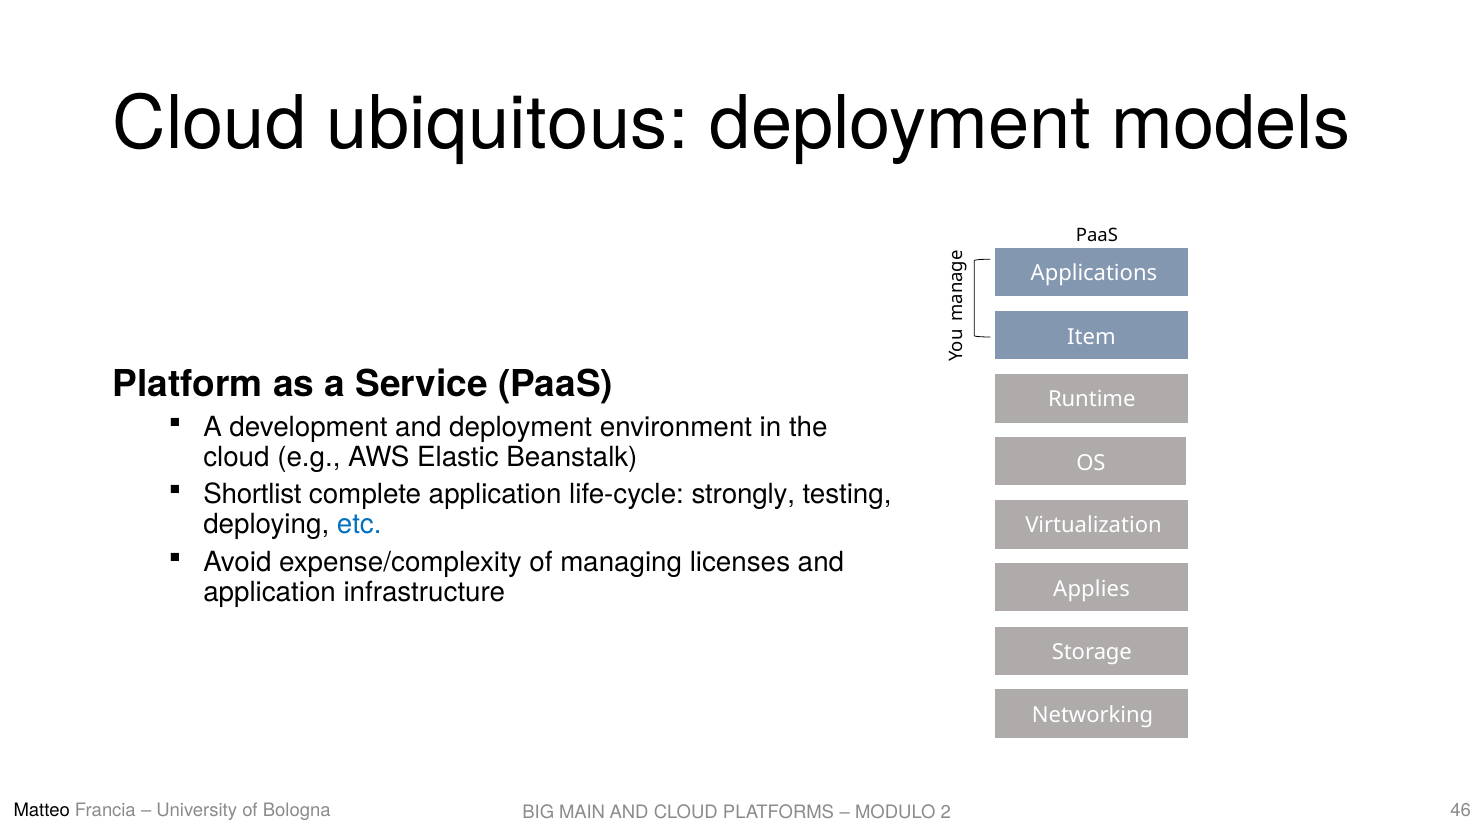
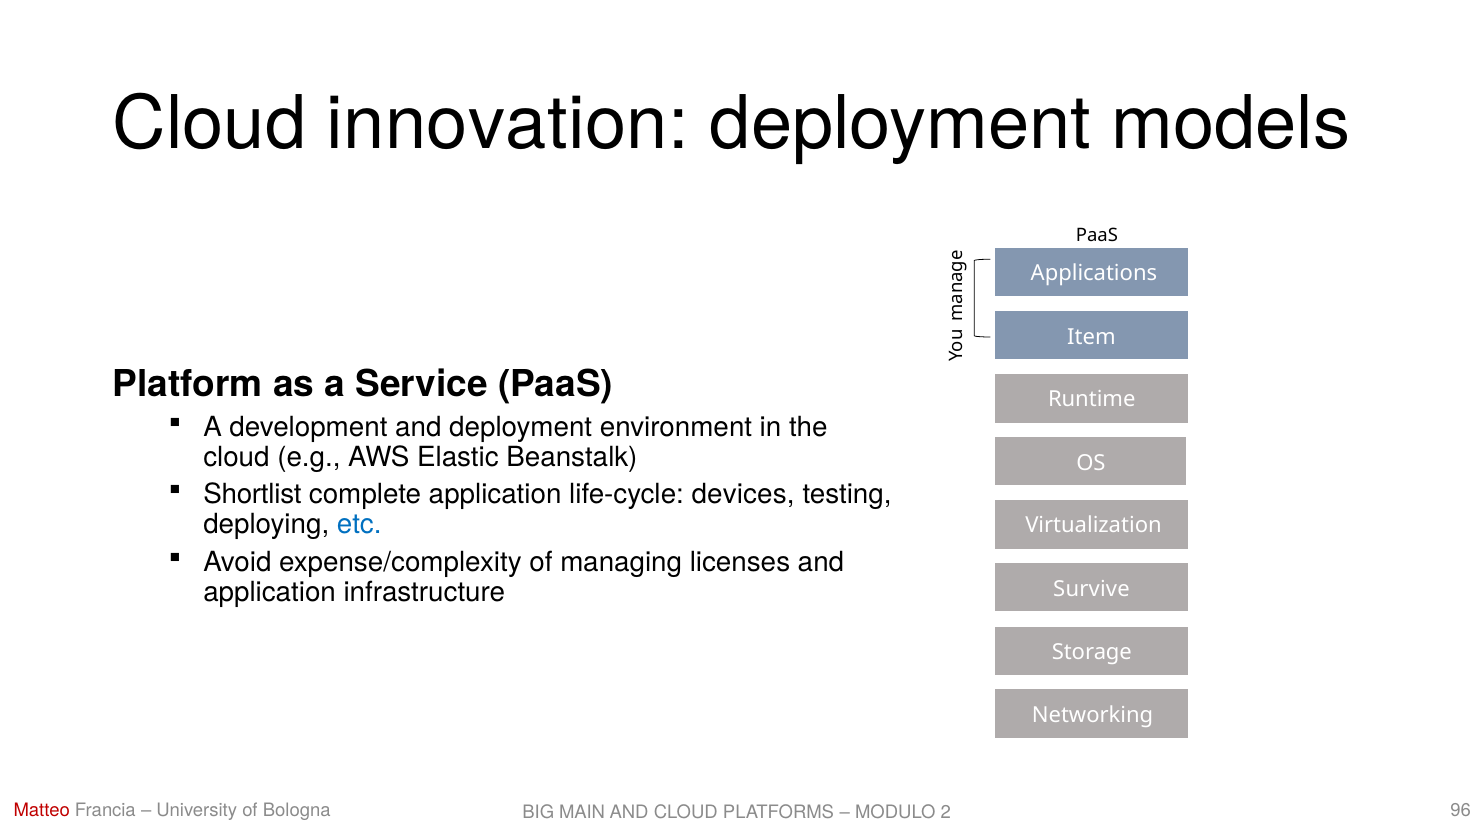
ubiquitous: ubiquitous -> innovation (508, 124)
strongly: strongly -> devices (743, 495)
Applies: Applies -> Survive (1092, 590)
Matteo colour: black -> red (42, 811)
46: 46 -> 96 (1461, 811)
